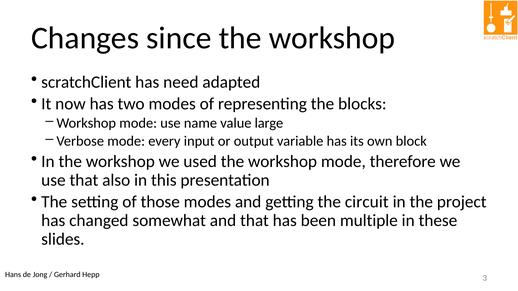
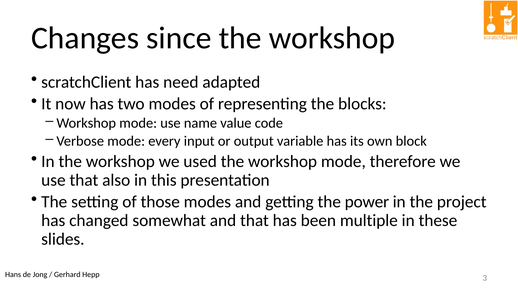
large: large -> code (269, 123)
circuit: circuit -> power (367, 202)
